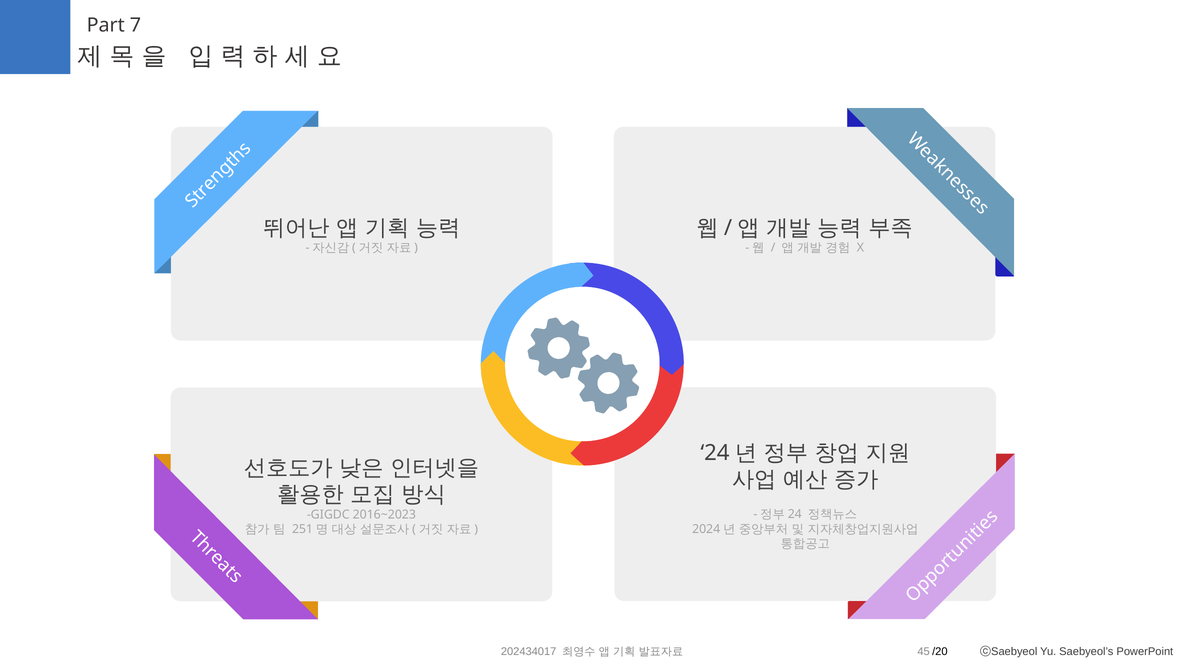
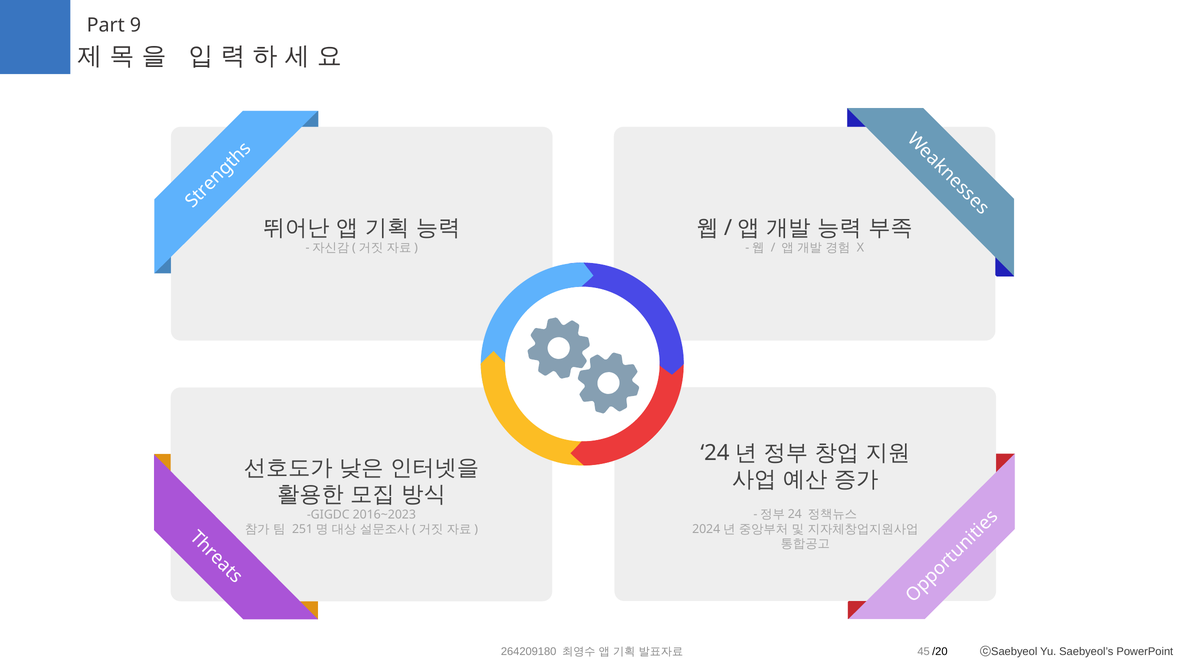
7: 7 -> 9 (135, 25)
202434017: 202434017 -> 264209180 (529, 652)
